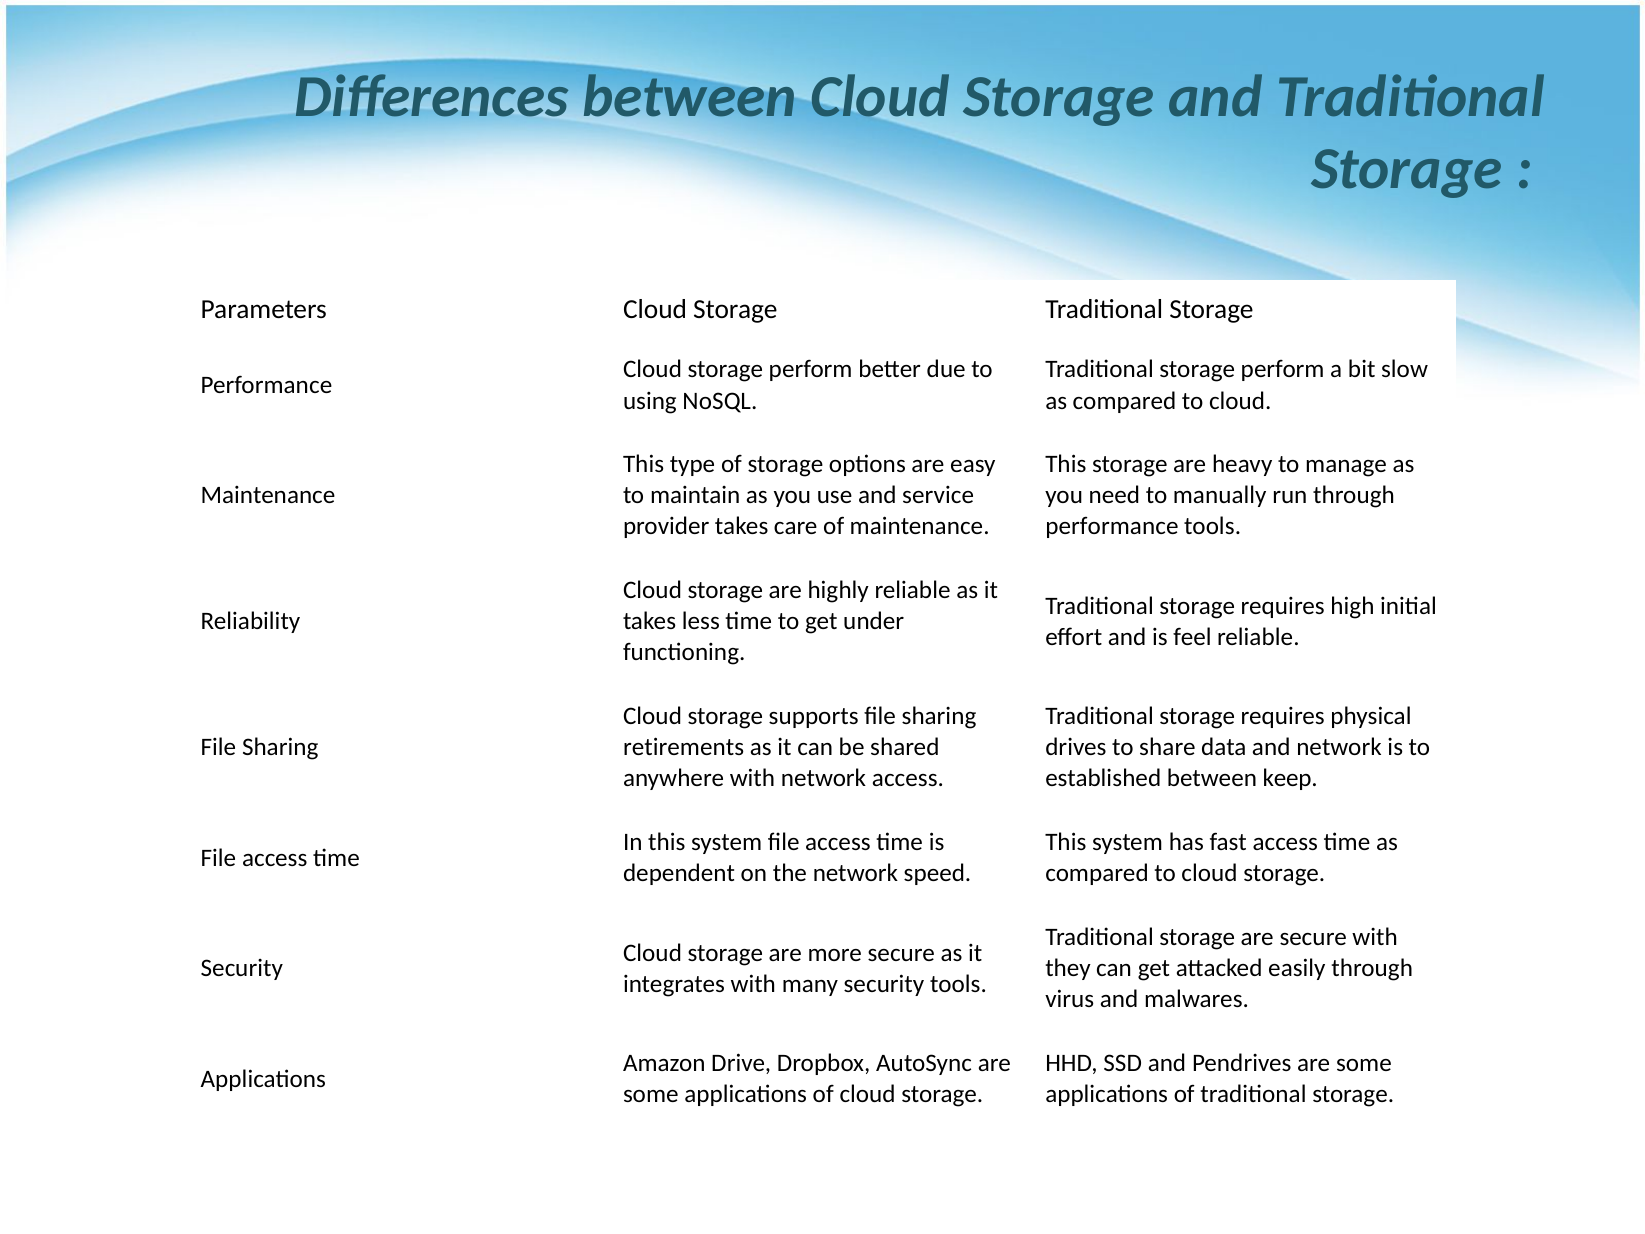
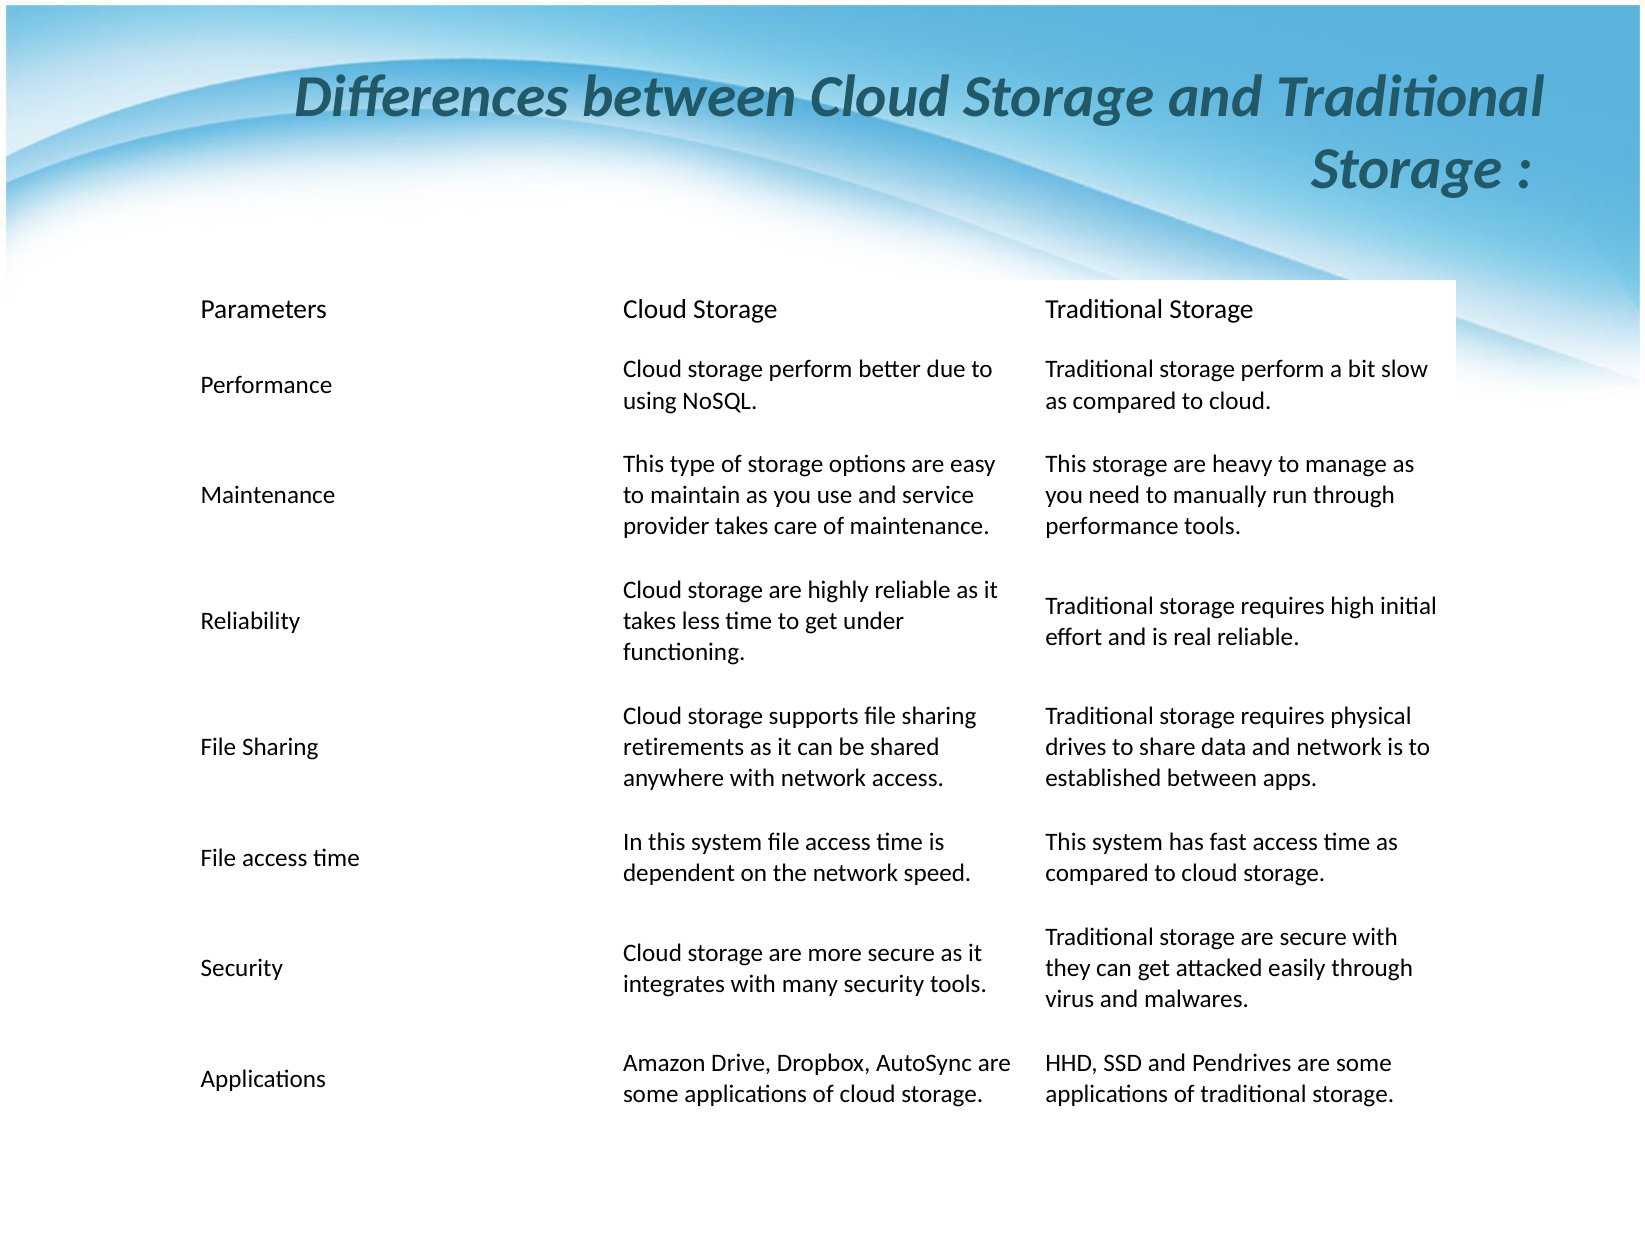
feel: feel -> real (1193, 637)
keep: keep -> apps (1290, 778)
